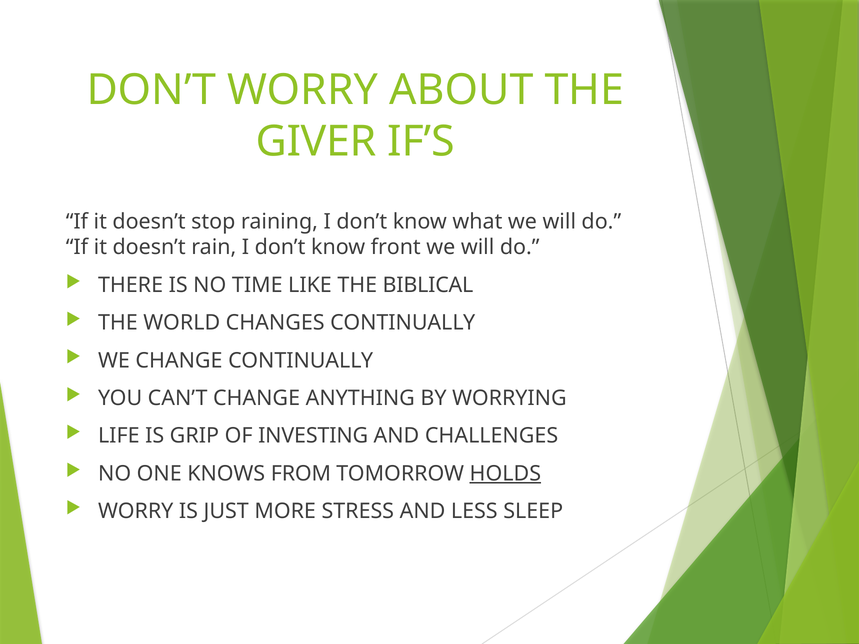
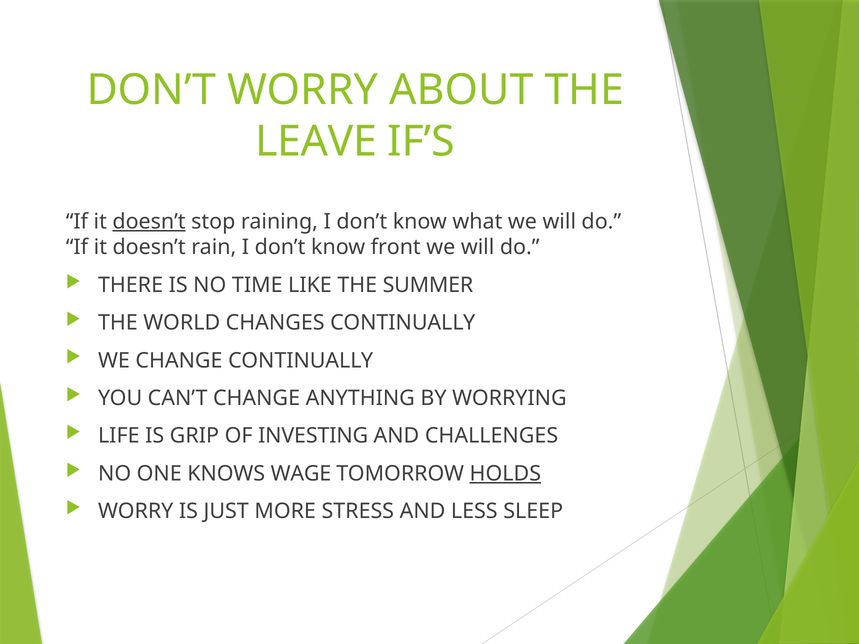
GIVER: GIVER -> LEAVE (316, 142)
doesn’t underline: none -> present (149, 222)
BIBLICAL: BIBLICAL -> SUMMER (428, 285)
FROM: FROM -> WAGE (301, 474)
